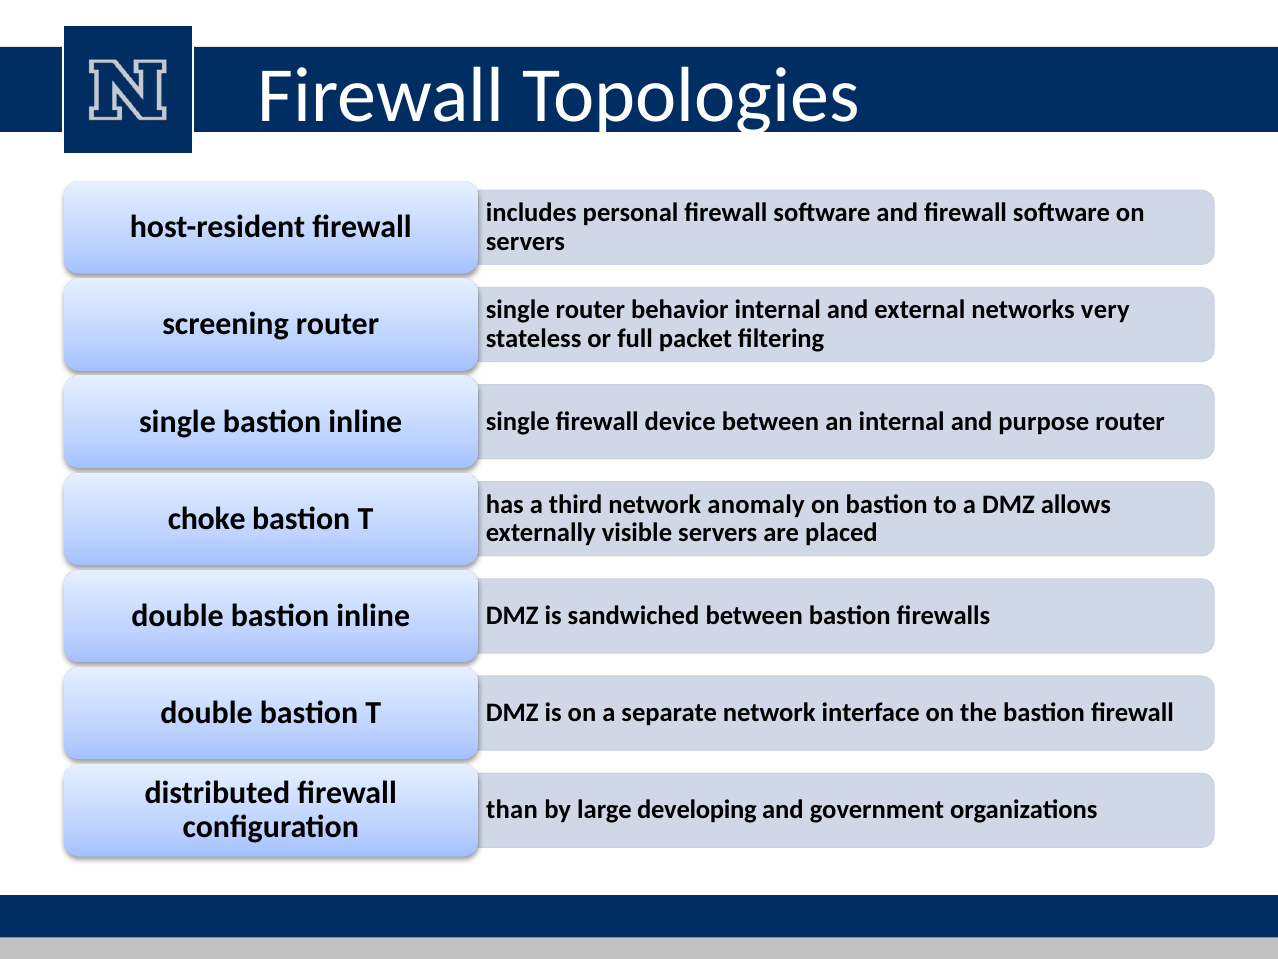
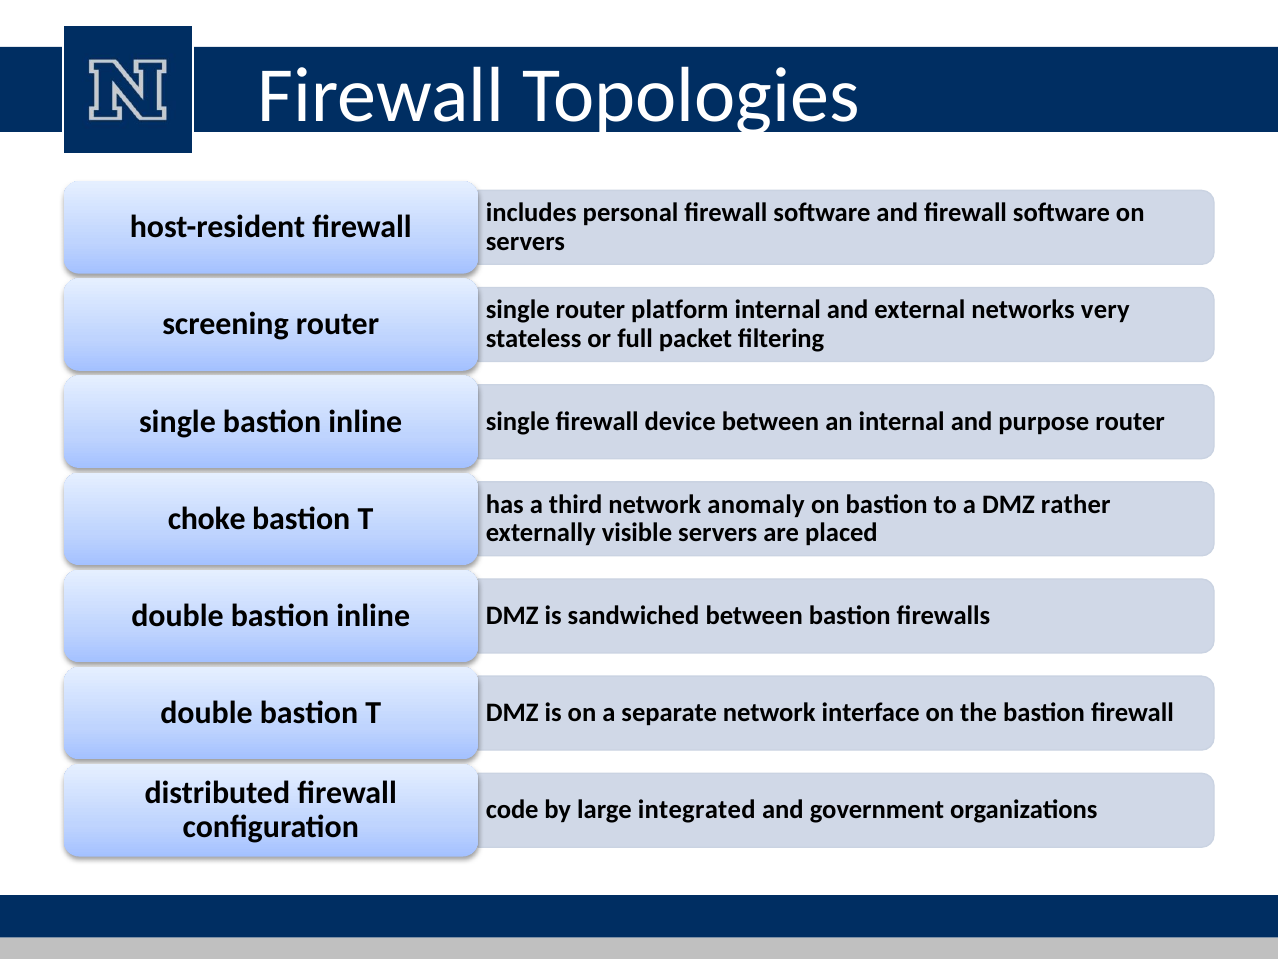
behavior: behavior -> platform (680, 310)
allows: allows -> rather (1076, 504)
than: than -> code (512, 810)
developing: developing -> integrated (697, 810)
